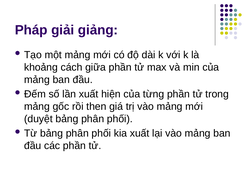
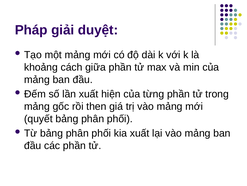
giảng: giảng -> duyệt (98, 30)
duyệt: duyệt -> quyết (38, 118)
